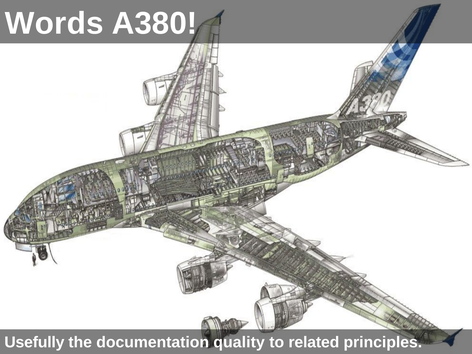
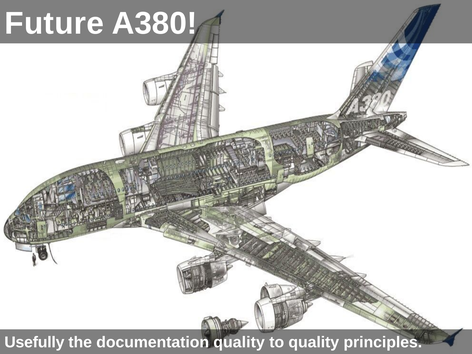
Words: Words -> Future (54, 23)
to related: related -> quality (314, 342)
